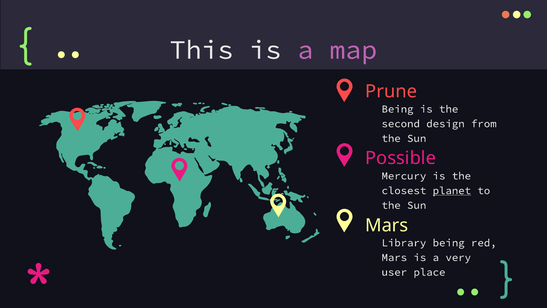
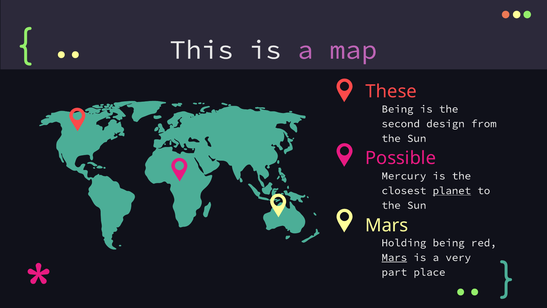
Prune: Prune -> These (391, 91)
Library: Library -> Holding (404, 243)
Mars underline: none -> present (394, 257)
user: user -> part (394, 272)
